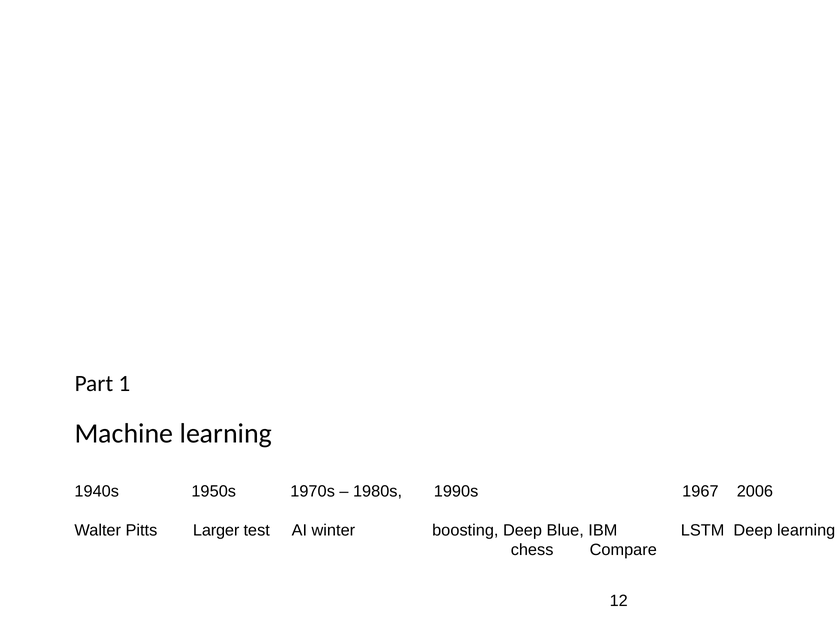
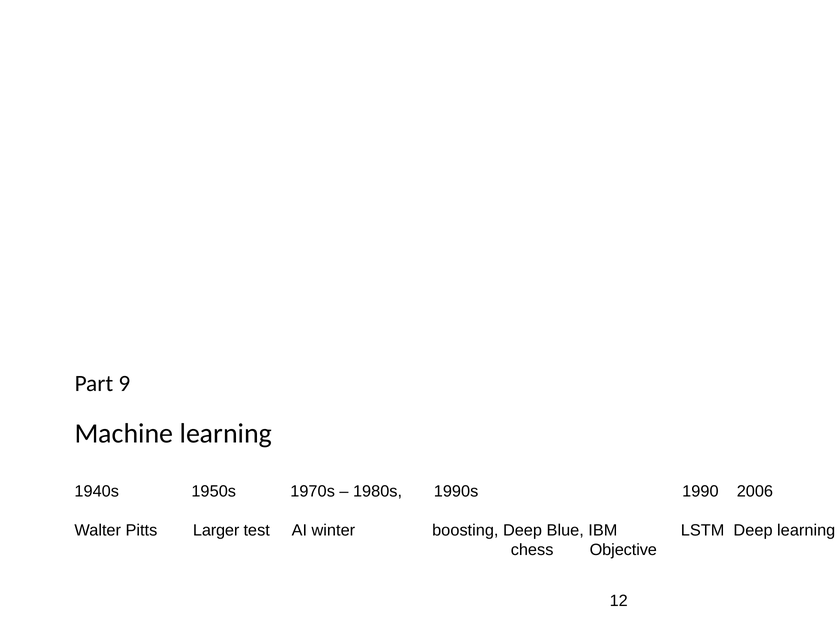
1: 1 -> 9 (124, 384)
1967: 1967 -> 1990 (700, 492)
Compare: Compare -> Objective (623, 550)
